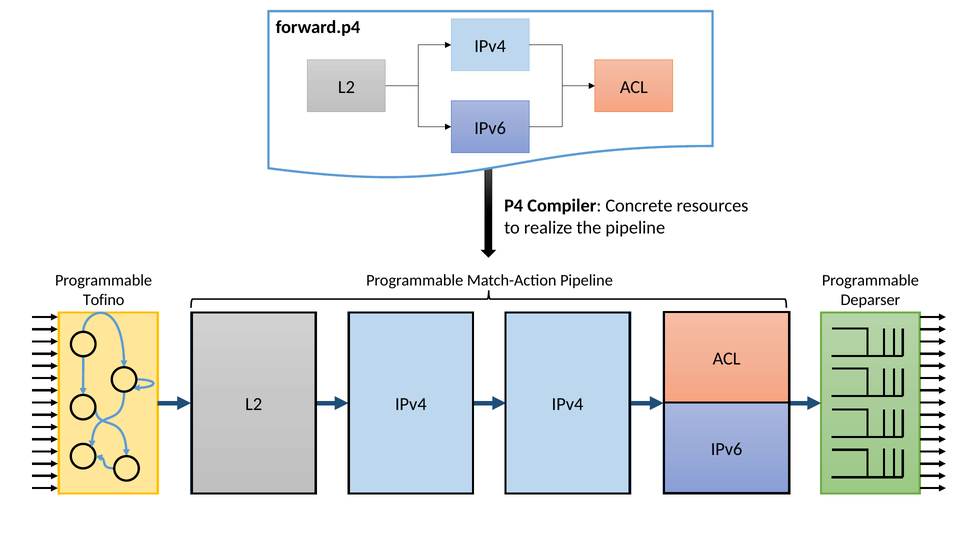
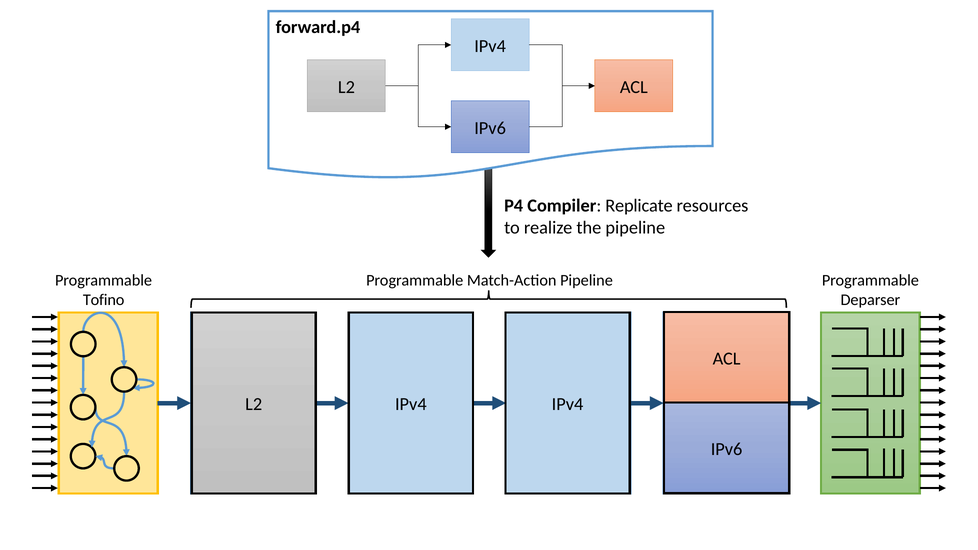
Concrete: Concrete -> Replicate (639, 206)
